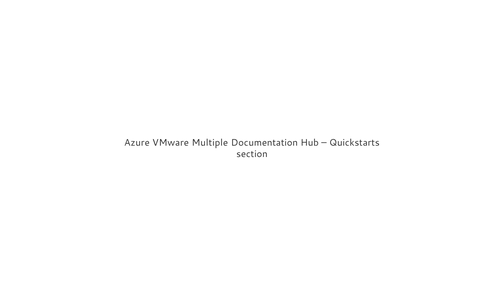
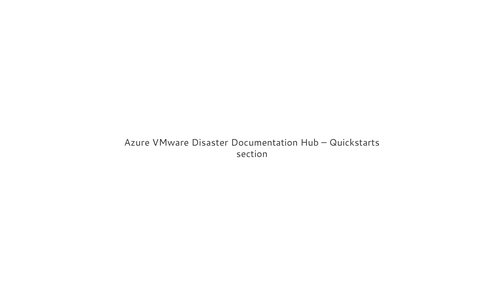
Multiple: Multiple -> Disaster (210, 142)
